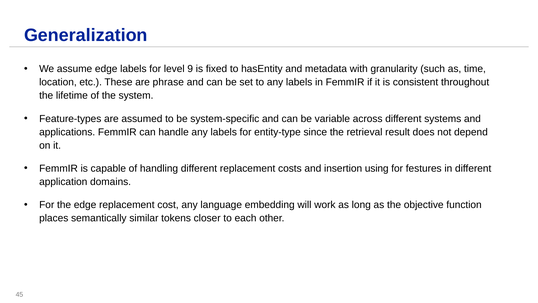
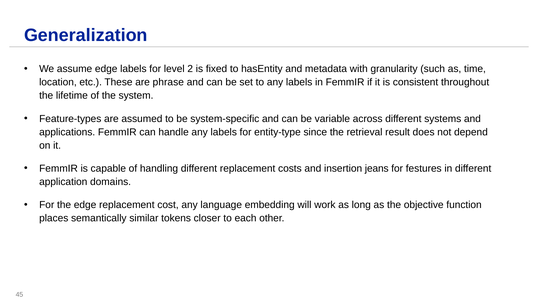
9: 9 -> 2 (190, 69)
using: using -> jeans (377, 168)
